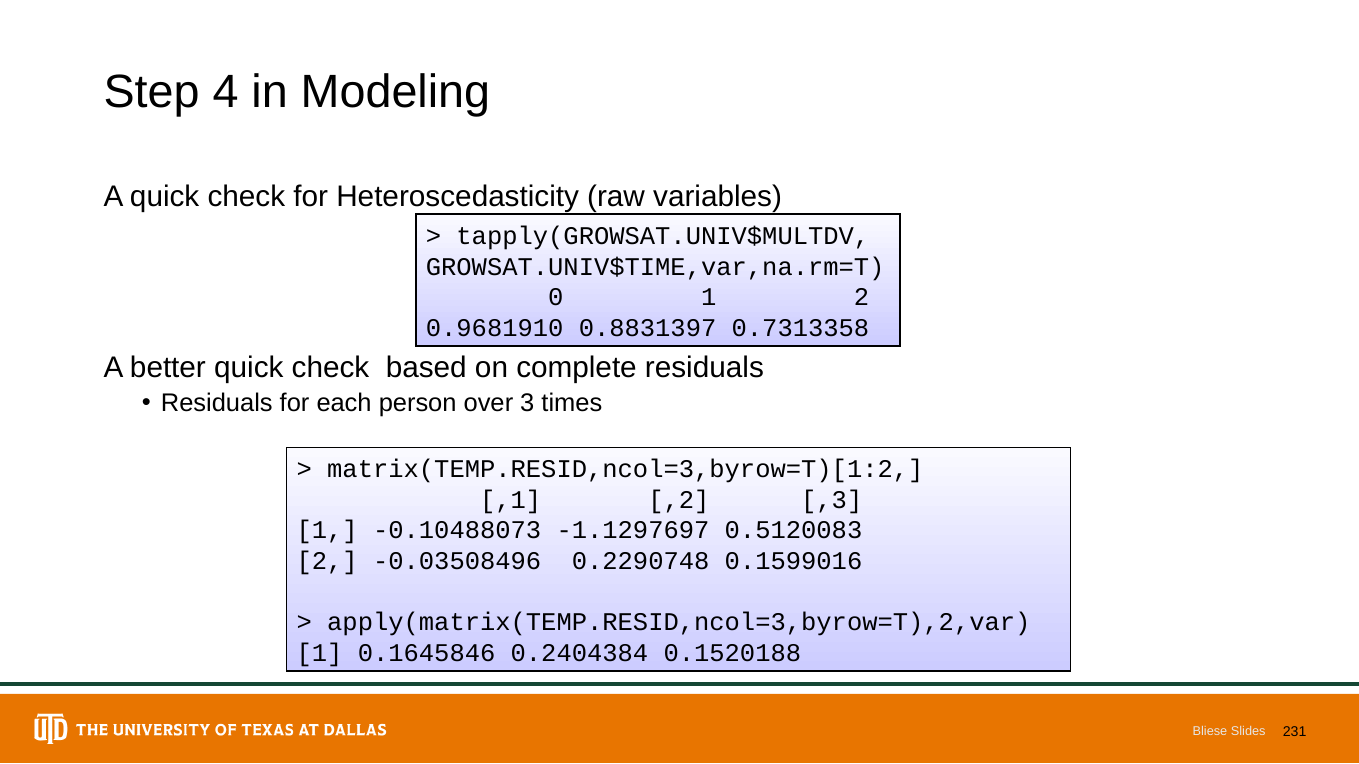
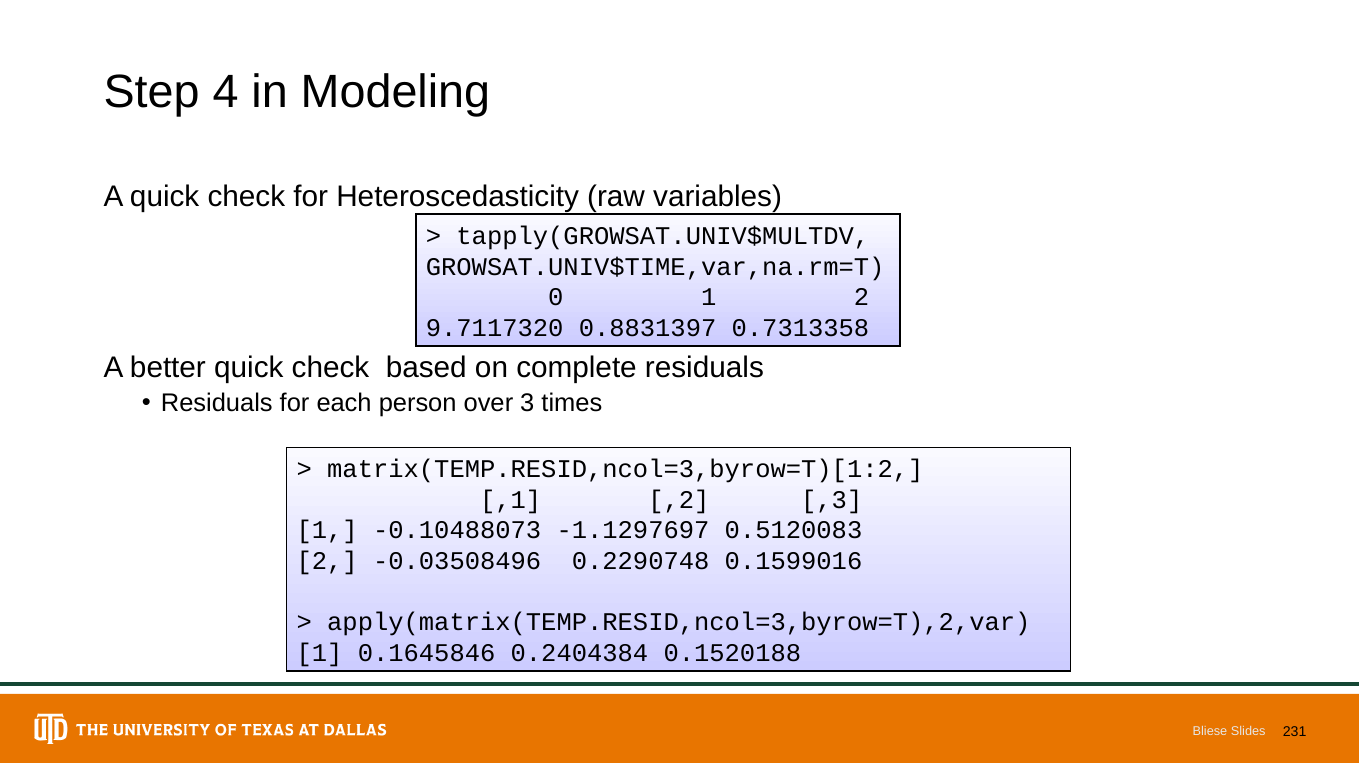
0.9681910: 0.9681910 -> 9.7117320 (495, 328)
